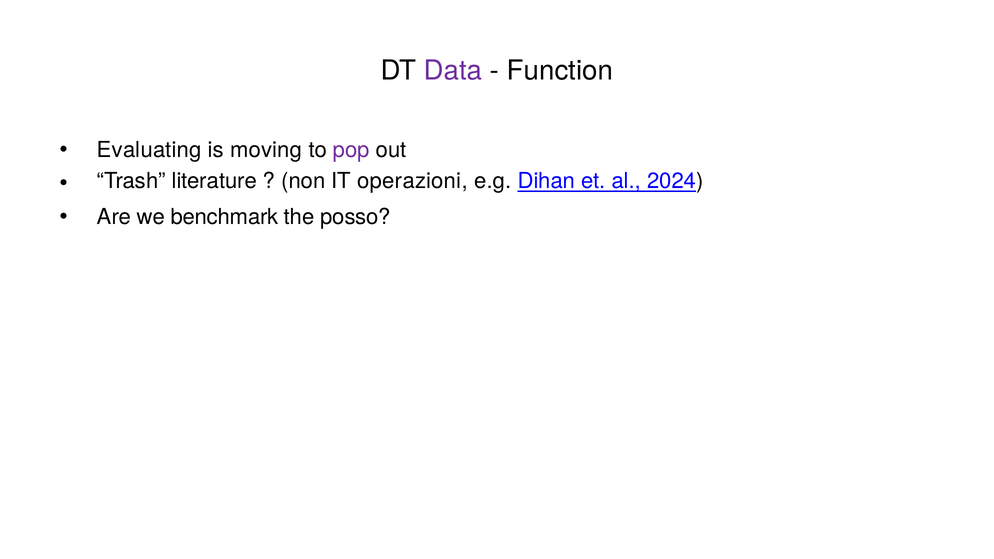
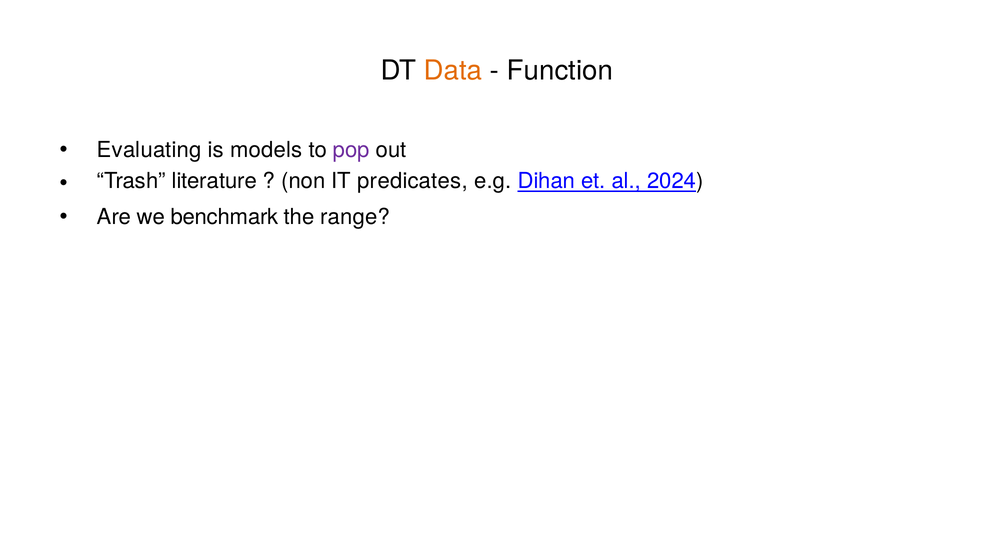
Data colour: purple -> orange (453, 71)
moving: moving -> models (266, 150)
operazioni: operazioni -> predicates (413, 181)
posso: posso -> range (355, 217)
